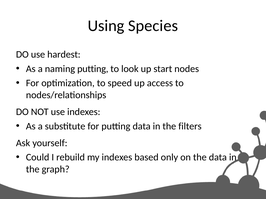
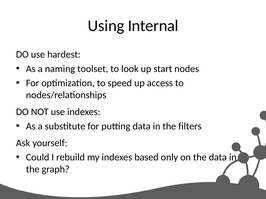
Species: Species -> Internal (153, 26)
naming putting: putting -> toolset (93, 69)
